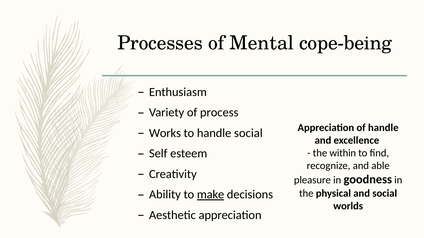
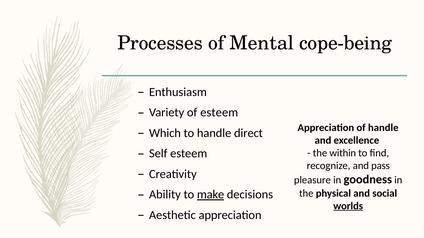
of process: process -> esteem (219, 113)
Works: Works -> Which (165, 133)
handle social: social -> direct (248, 133)
able: able -> pass (381, 166)
worlds underline: none -> present (348, 206)
